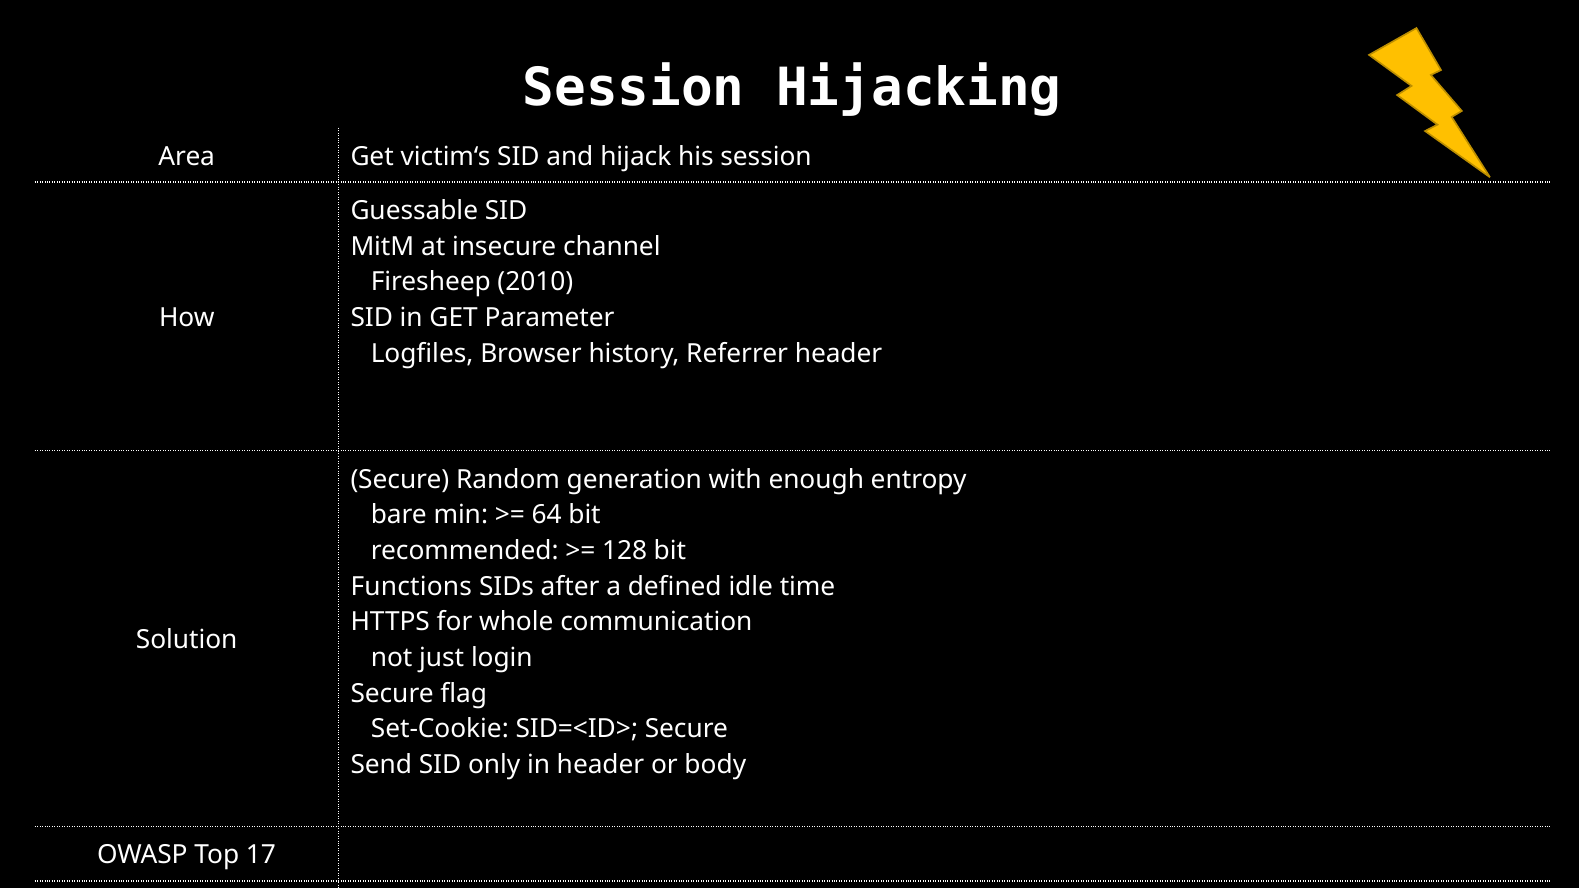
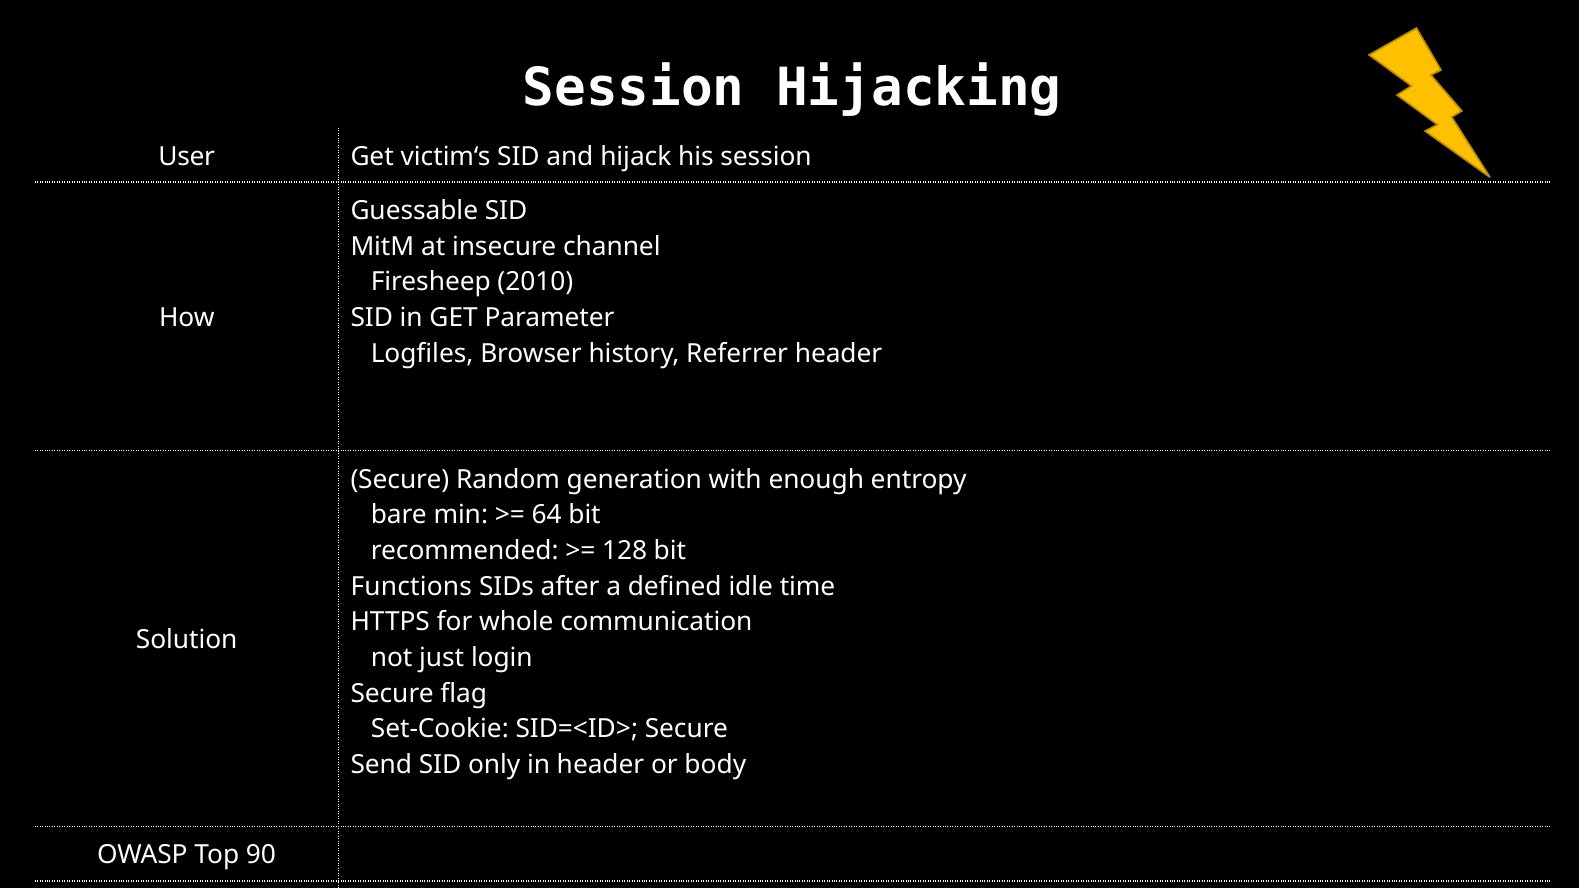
Area: Area -> User (187, 156)
17: 17 -> 90 (261, 855)
